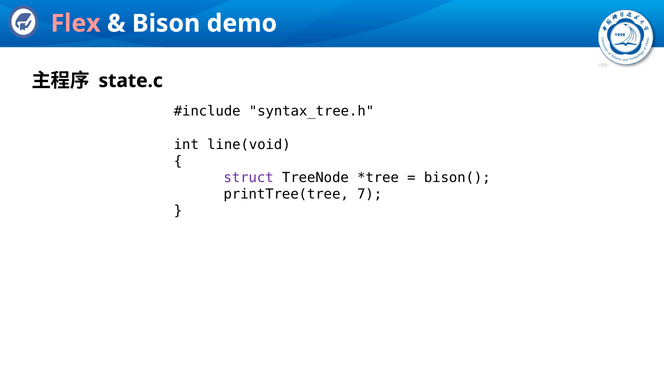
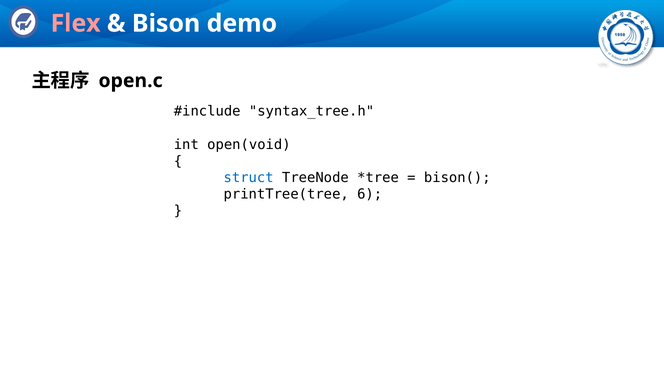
state.c: state.c -> open.c (131, 81)
line(void: line(void -> open(void (249, 145)
struct colour: purple -> blue (249, 178)
7: 7 -> 6 (370, 195)
